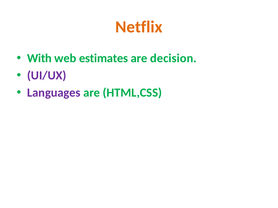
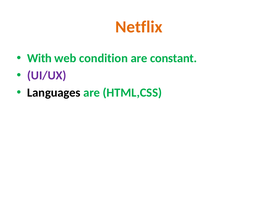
estimates: estimates -> condition (104, 58)
decision: decision -> constant (174, 58)
Languages colour: purple -> black (54, 93)
